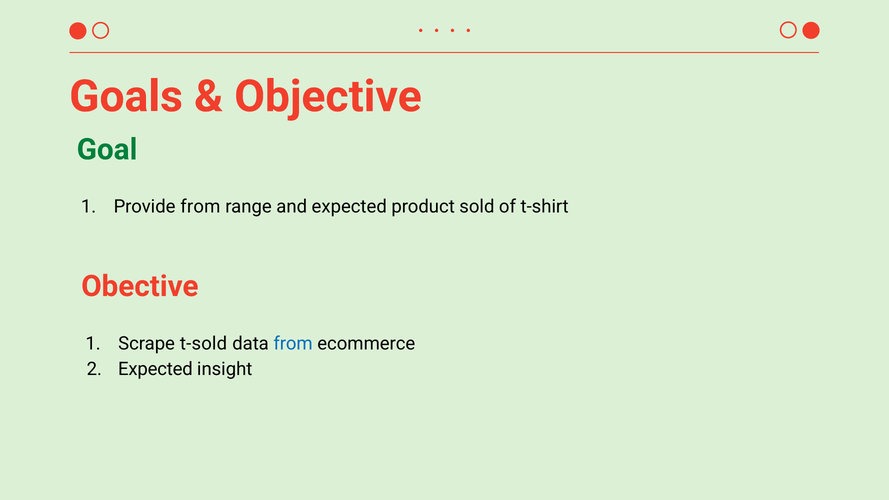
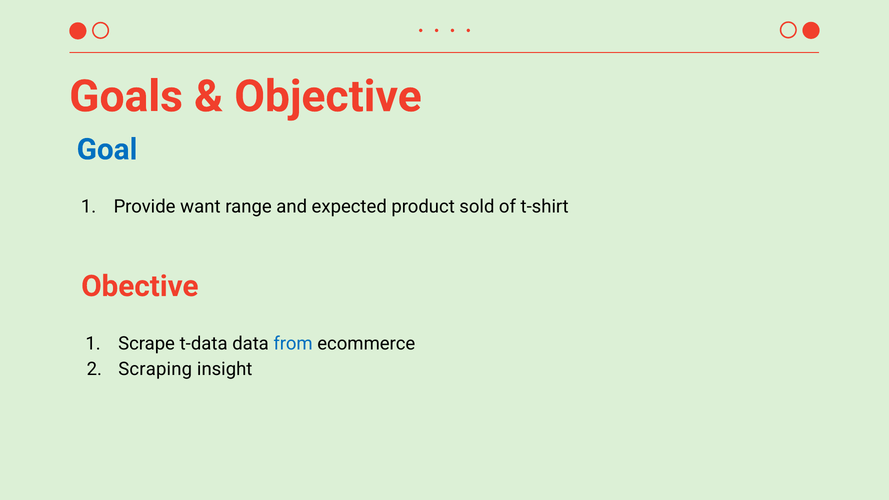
Goal colour: green -> blue (107, 150)
Provide from: from -> want (200, 207)
t-sold: t-sold -> t-data (204, 344)
Expected: Expected -> Scraping (155, 369)
